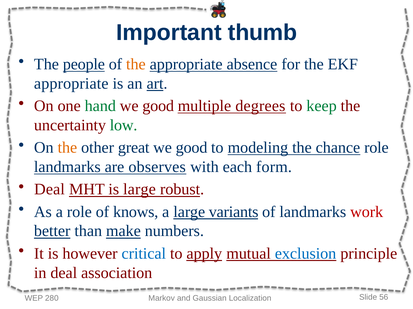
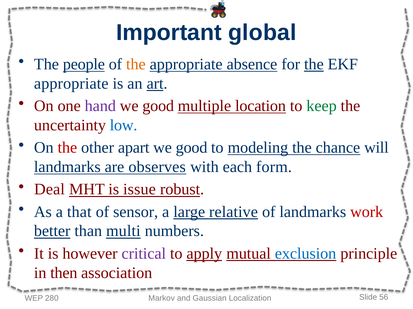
thumb: thumb -> global (262, 33)
the underline: none -> present (314, 64)
hand colour: green -> purple (100, 106)
degrees: degrees -> location (261, 106)
low colour: green -> blue (124, 126)
the colour: orange -> red (67, 148)
great: great -> apart (134, 148)
chance role: role -> will (376, 148)
is large: large -> issue (139, 190)
a role: role -> that (79, 212)
knows: knows -> sensor (136, 212)
variants: variants -> relative (233, 212)
make: make -> multi (123, 232)
critical colour: blue -> purple (144, 254)
in deal: deal -> then (64, 273)
